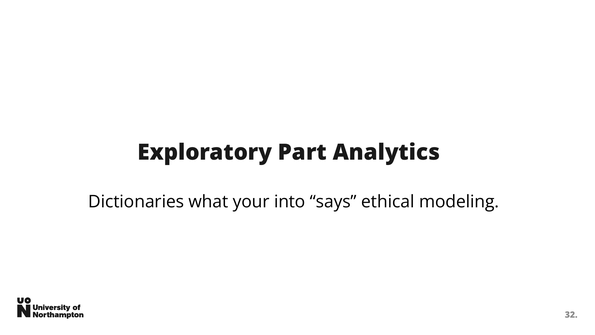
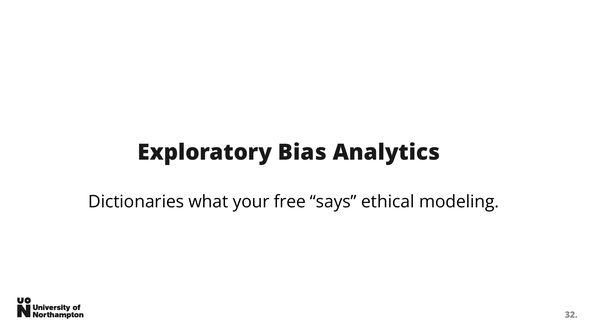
Part: Part -> Bias (302, 152)
into: into -> free (290, 202)
